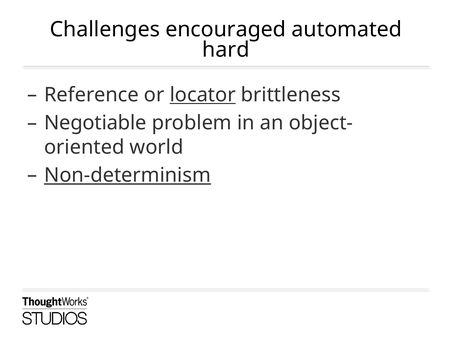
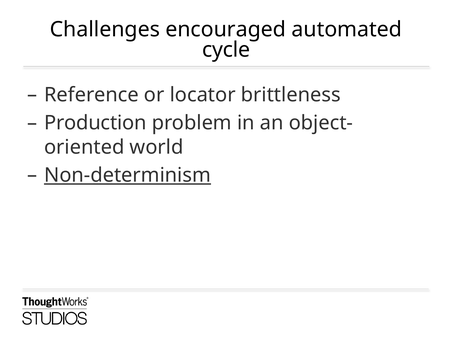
hard: hard -> cycle (226, 50)
locator underline: present -> none (203, 95)
Negotiable: Negotiable -> Production (95, 123)
